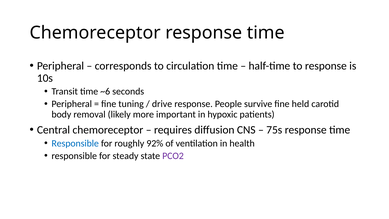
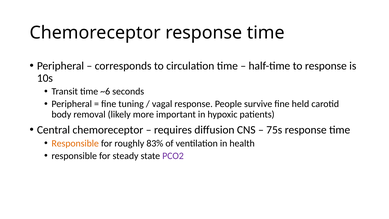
drive: drive -> vagal (162, 104)
Responsible colour: blue -> orange (75, 143)
92%: 92% -> 83% (155, 143)
